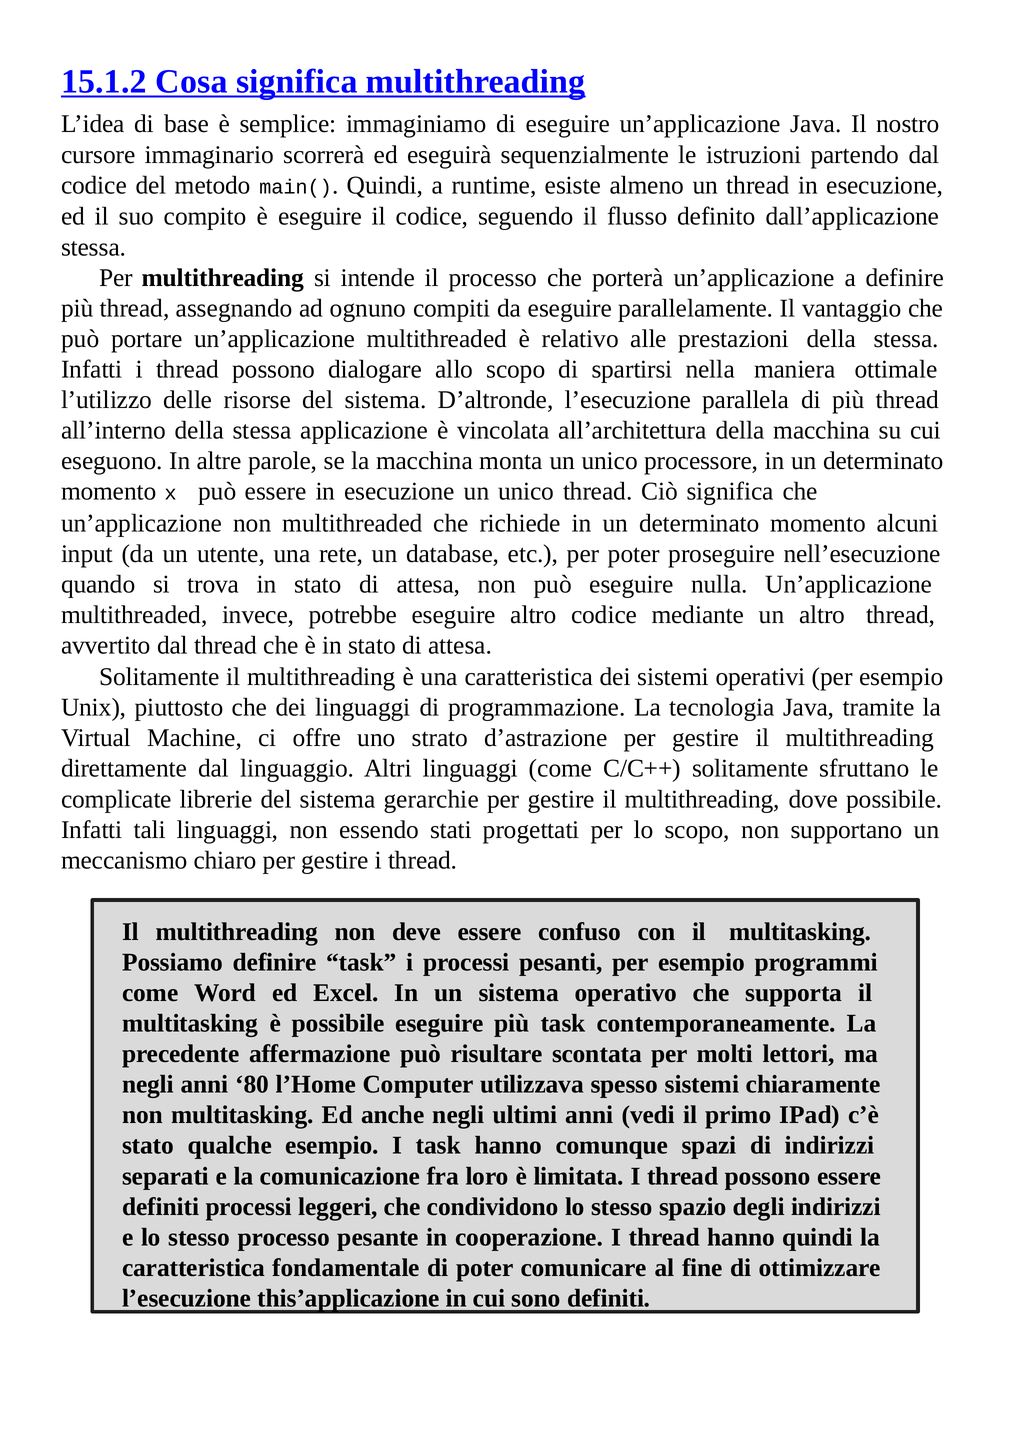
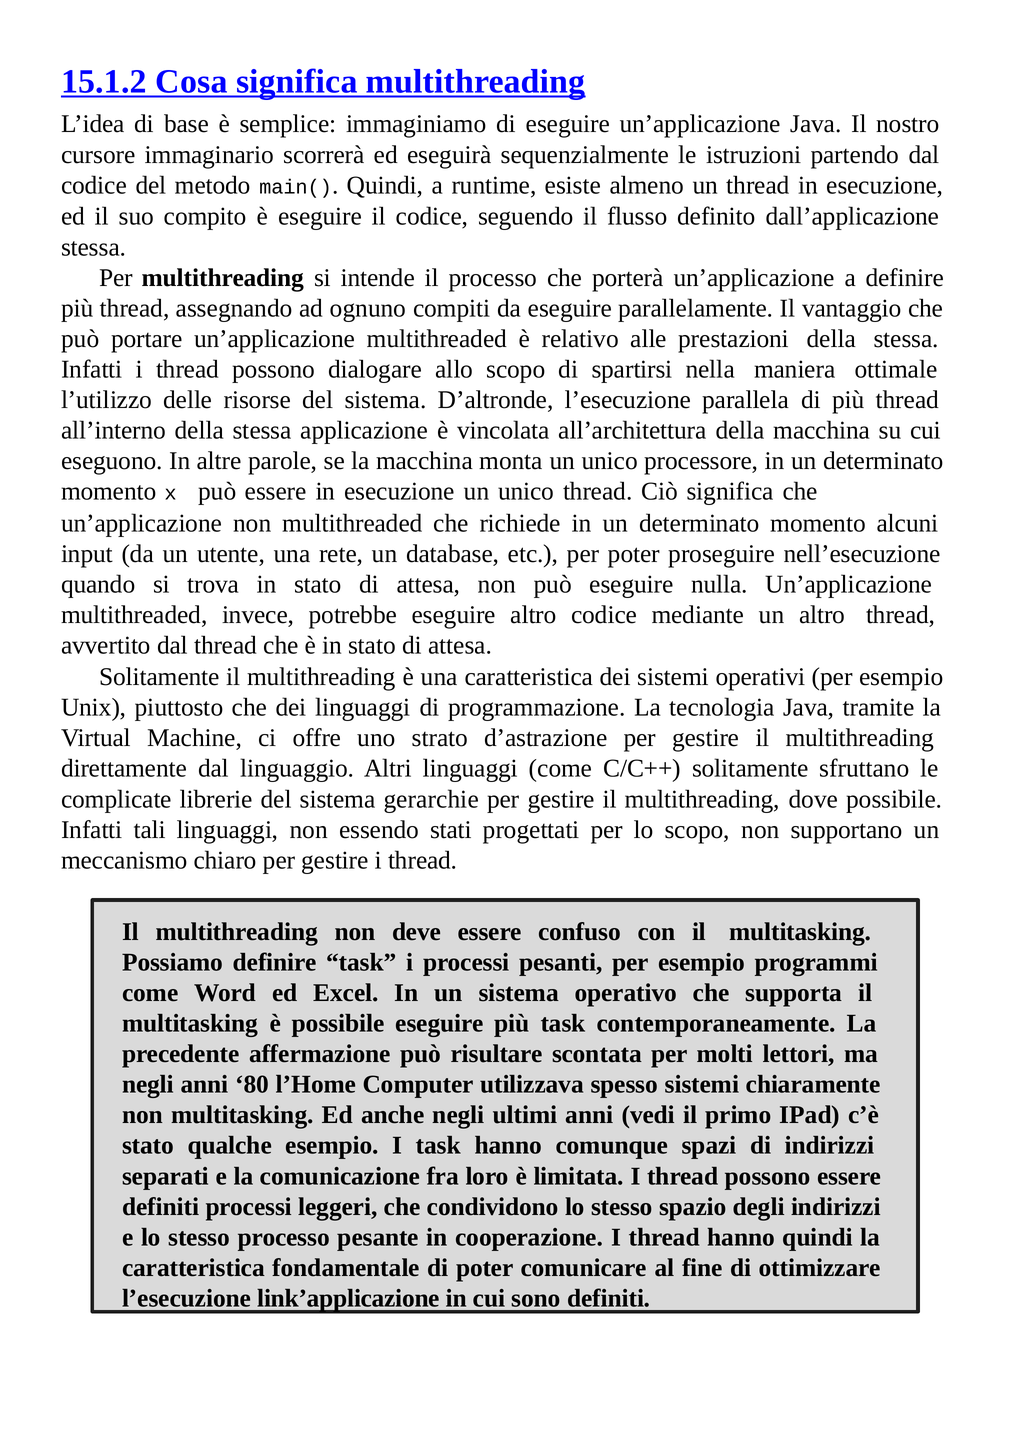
this’applicazione: this’applicazione -> link’applicazione (349, 1299)
